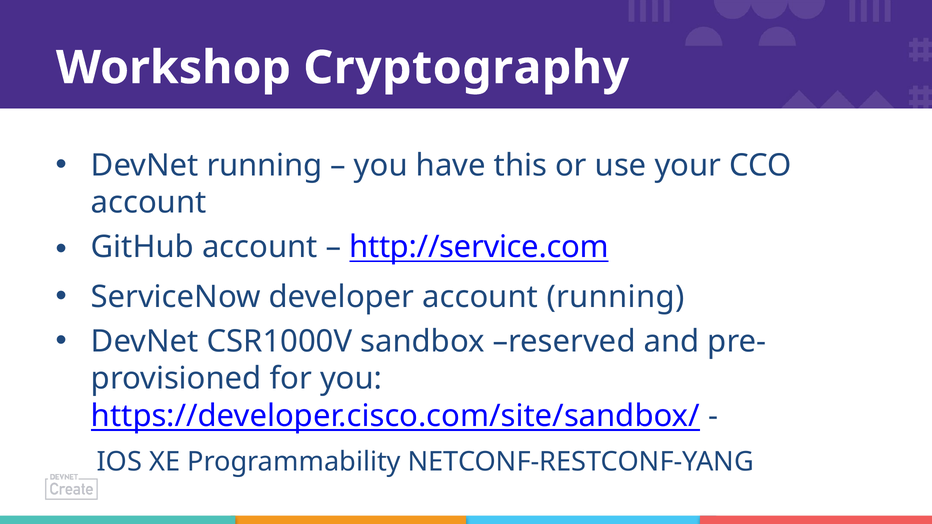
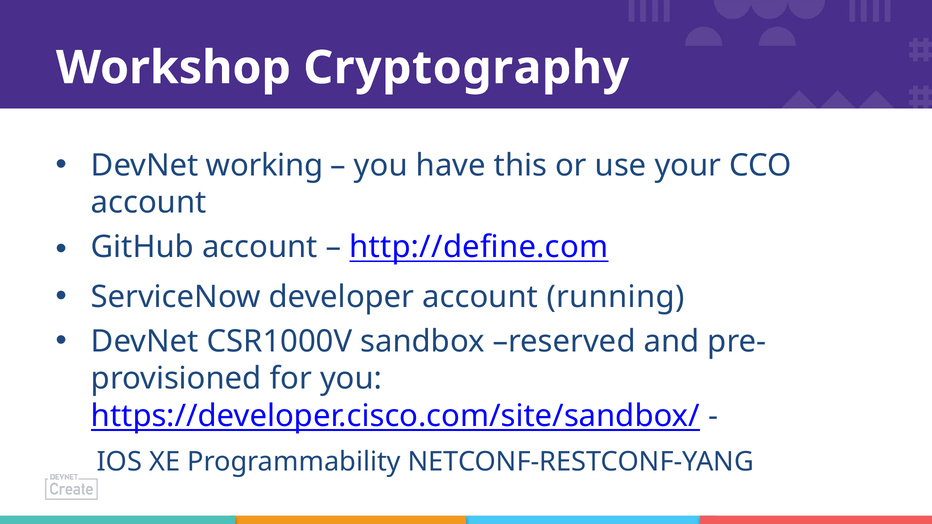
DevNet running: running -> working (265, 165)
http://service.com: http://service.com -> http://define.com (479, 247)
